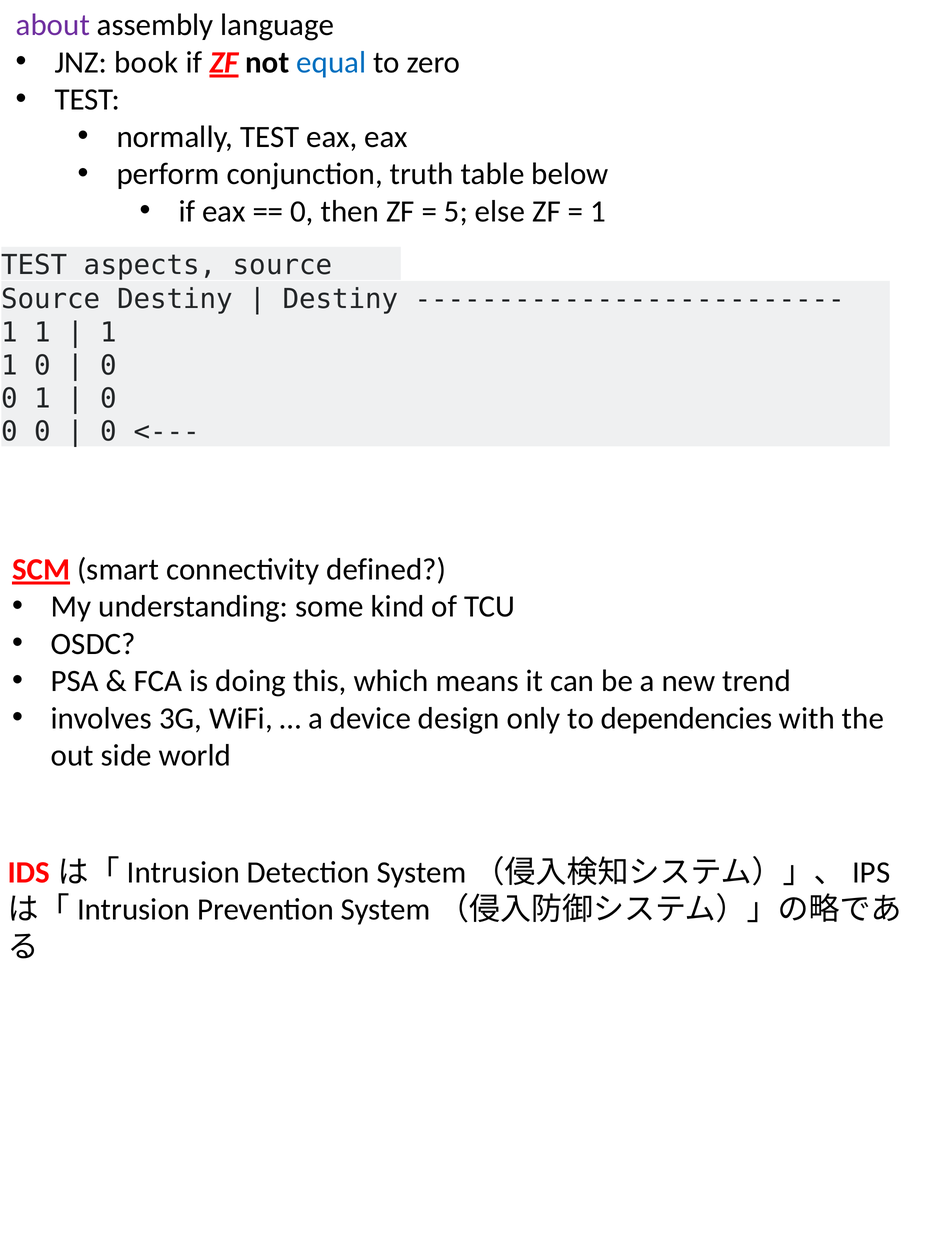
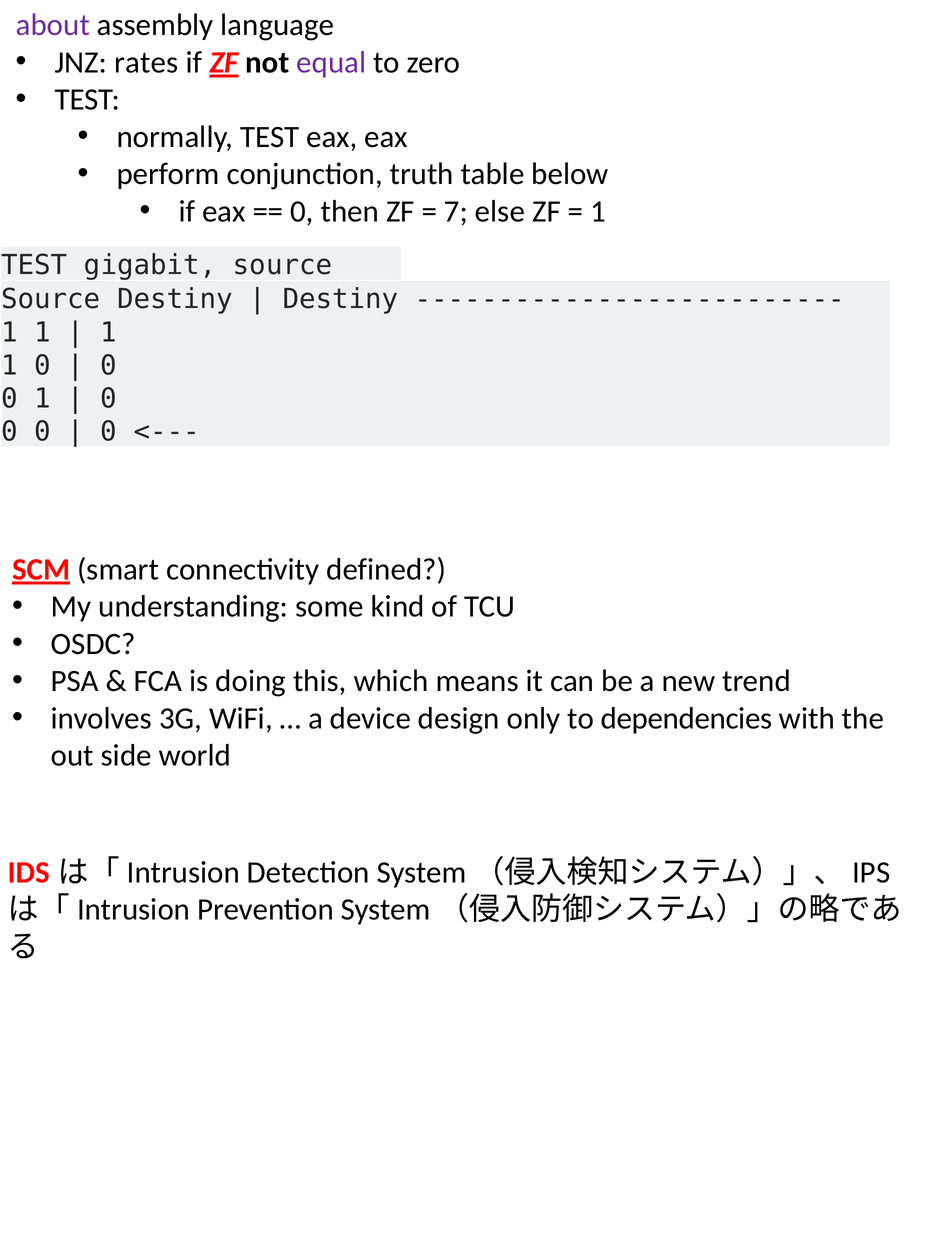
book: book -> rates (146, 62)
equal colour: blue -> purple (331, 62)
5: 5 -> 7 (456, 211)
aspects: aspects -> gigabit (150, 265)
